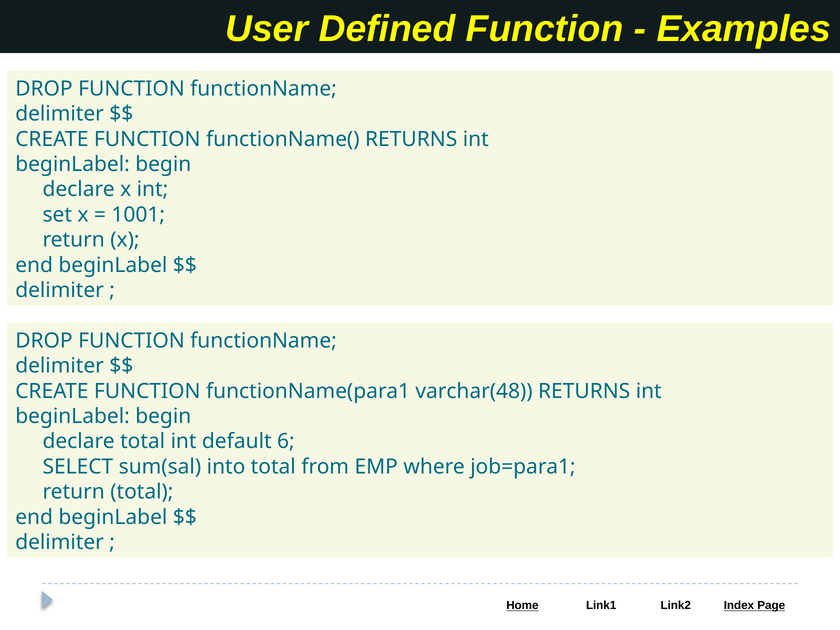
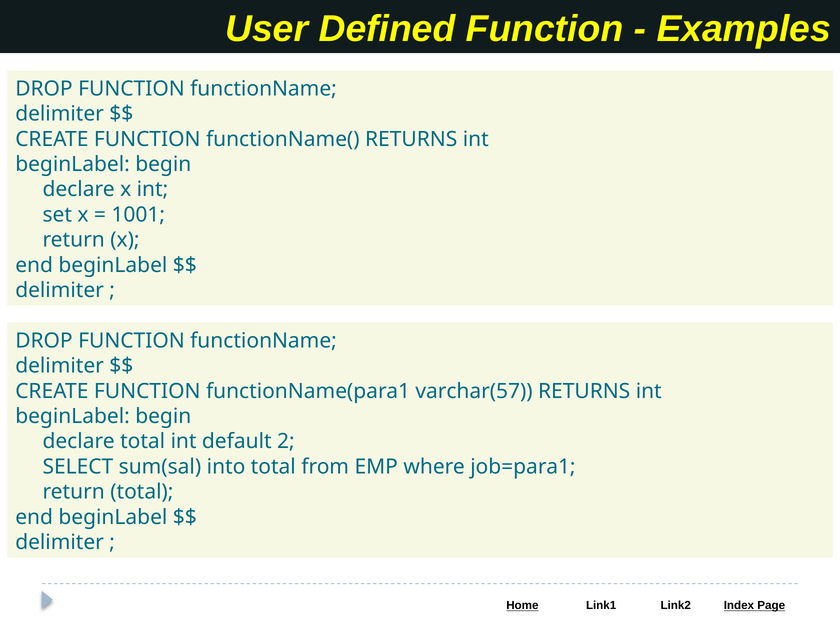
varchar(48: varchar(48 -> varchar(57 (474, 391)
6: 6 -> 2 (286, 441)
